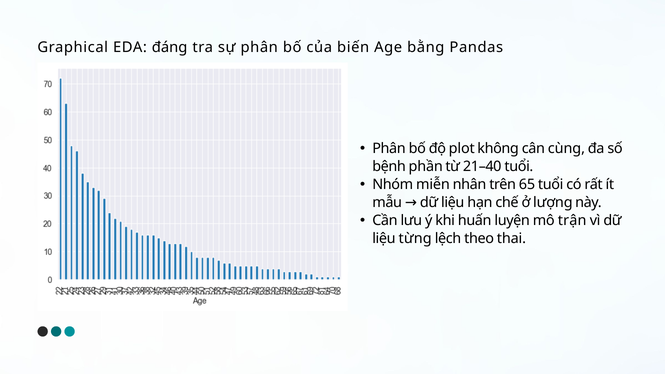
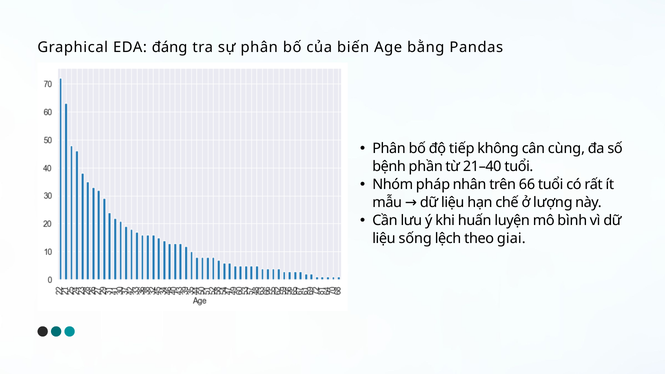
plot: plot -> tiếp (462, 149)
miễn: miễn -> pháp (433, 185)
65: 65 -> 66 (527, 185)
trận: trận -> bình (572, 221)
từng: từng -> sống (415, 239)
thai: thai -> giai (511, 239)
